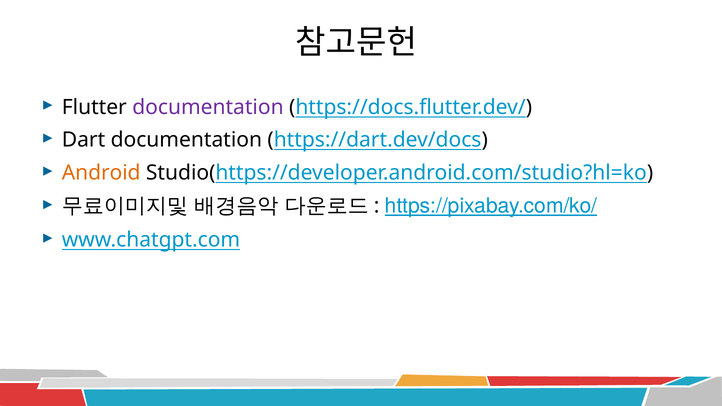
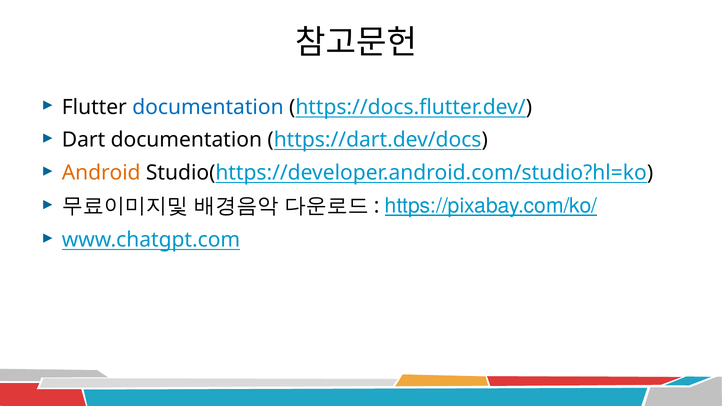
documentation colour: purple -> blue (208, 107)
